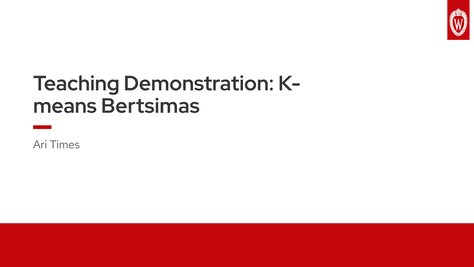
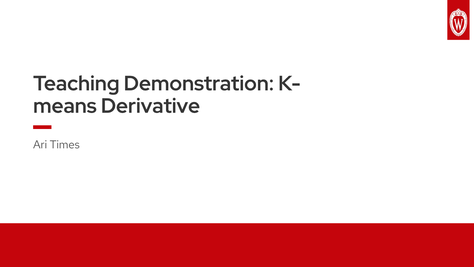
Bertsimas: Bertsimas -> Derivative (150, 106)
